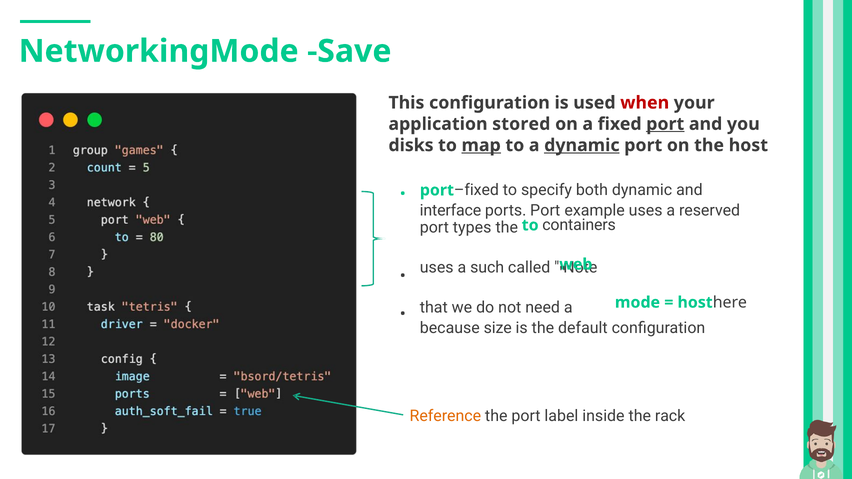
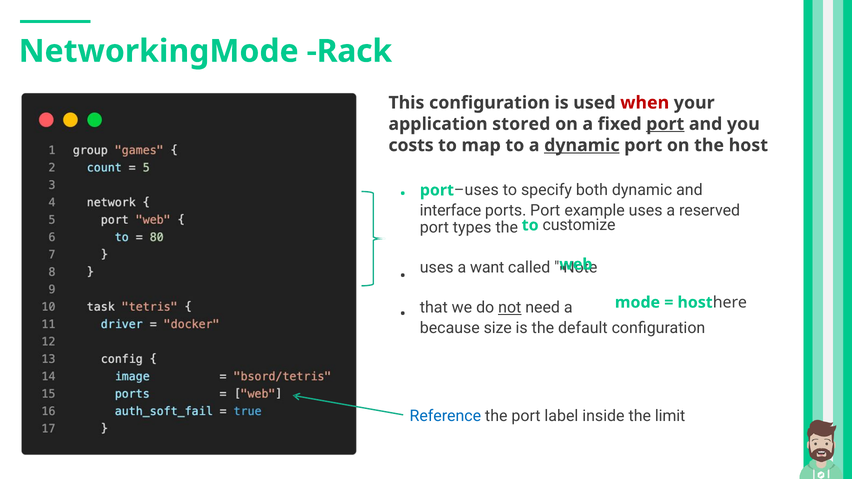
Save: Save -> Rack (349, 51)
disks: disks -> costs (411, 145)
map underline: present -> none (481, 145)
port fixed: fixed -> uses (476, 190)
containers: containers -> customize (579, 225)
such: such -> want (487, 268)
not underline: none -> present (510, 308)
Reference colour: orange -> blue (445, 416)
rack: rack -> limit (670, 416)
